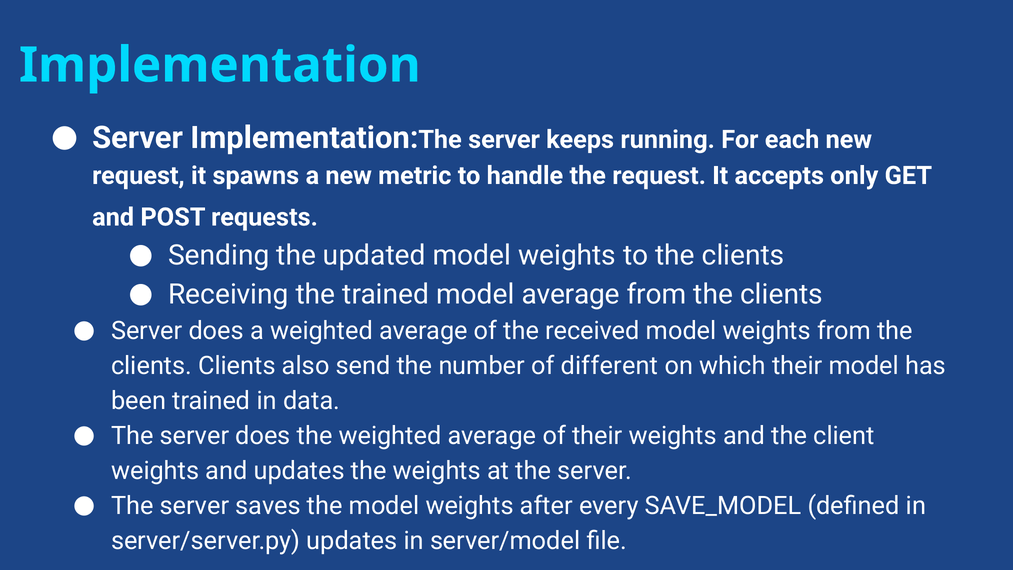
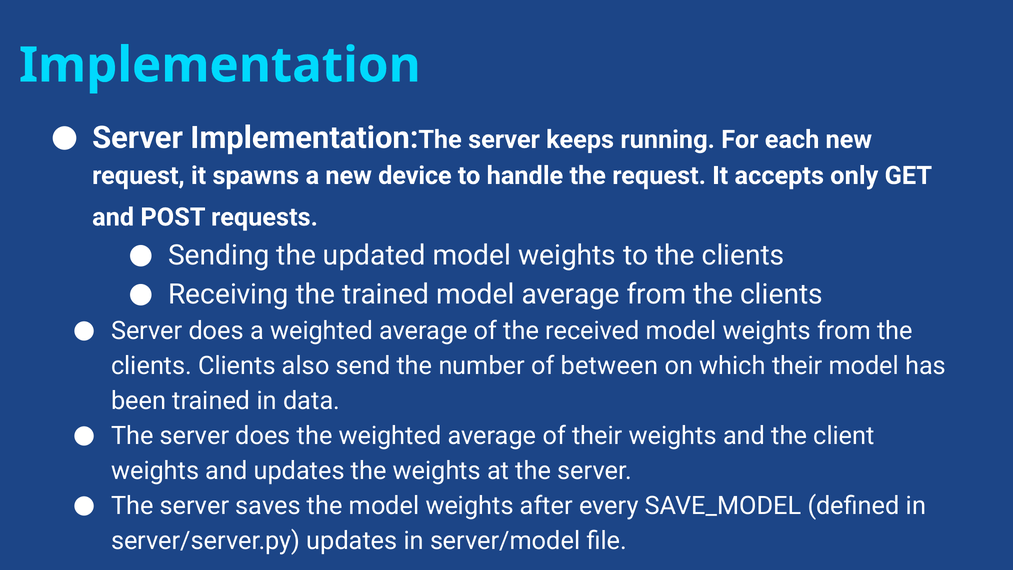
metric: metric -> device (415, 176)
different: different -> between (609, 366)
